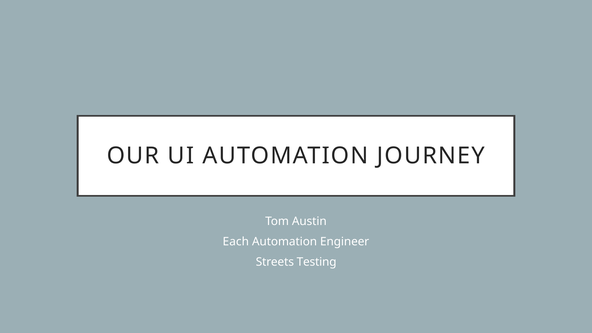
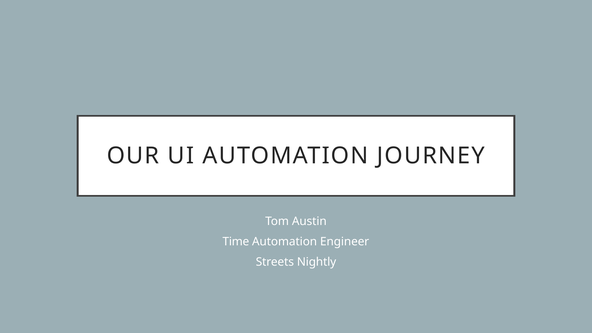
Each: Each -> Time (236, 242)
Testing: Testing -> Nightly (317, 262)
